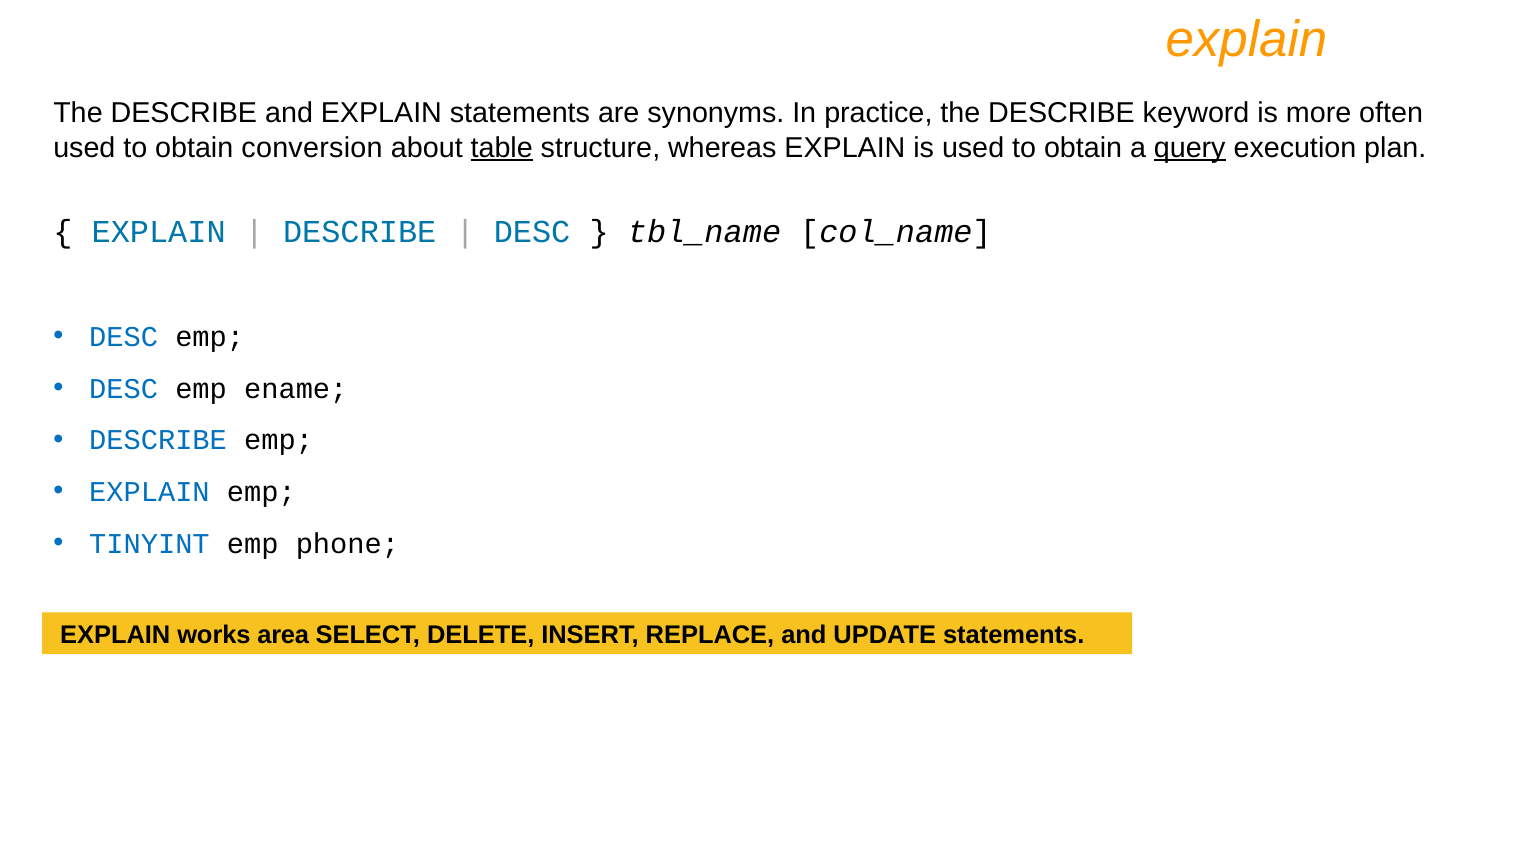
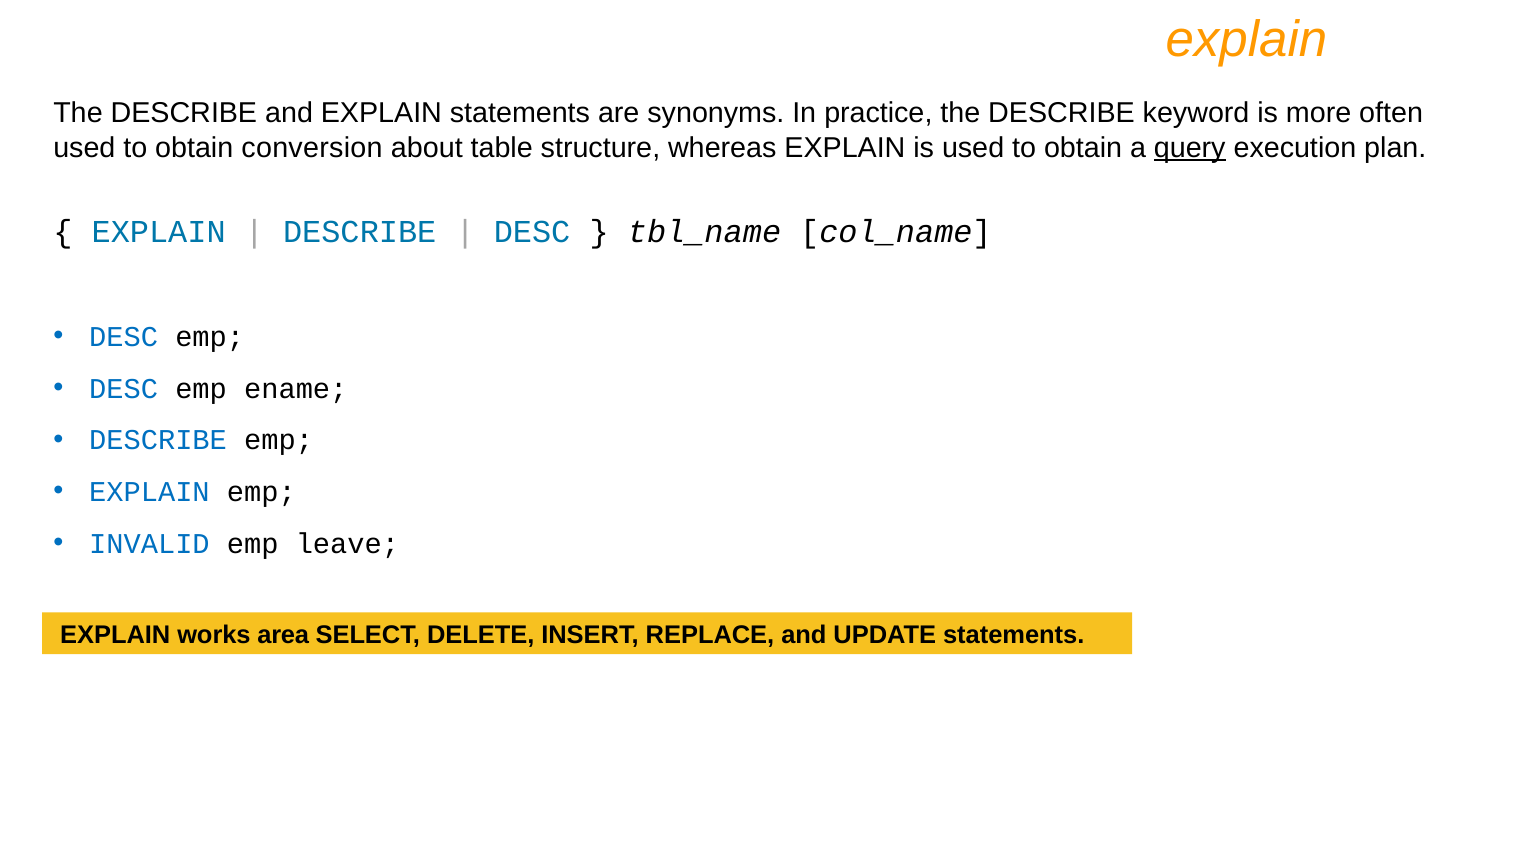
table underline: present -> none (502, 147)
TINYINT: TINYINT -> INVALID (149, 543)
phone: phone -> leave (347, 543)
